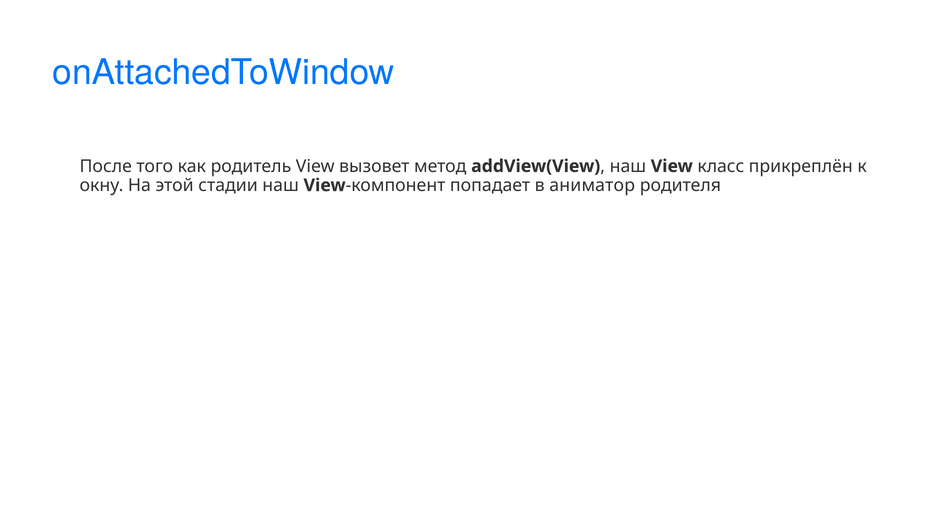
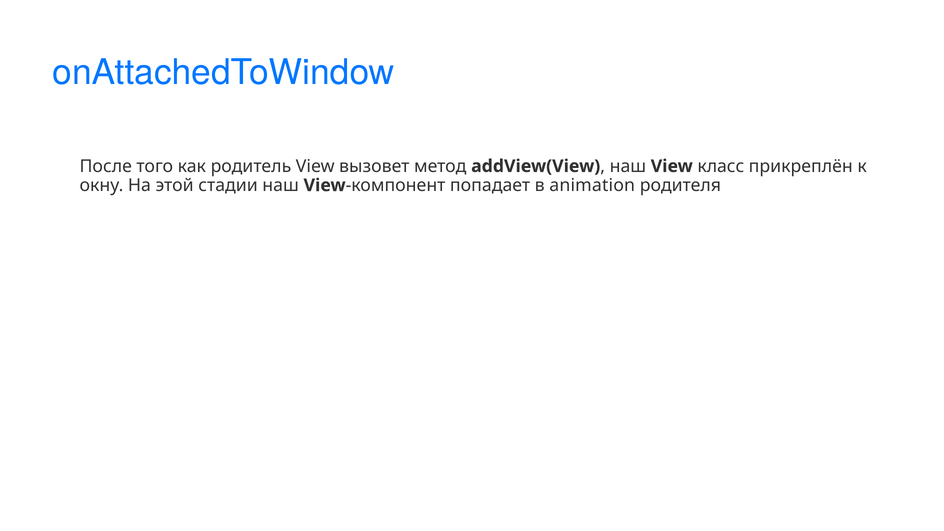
аниматор: аниматор -> animation (592, 185)
